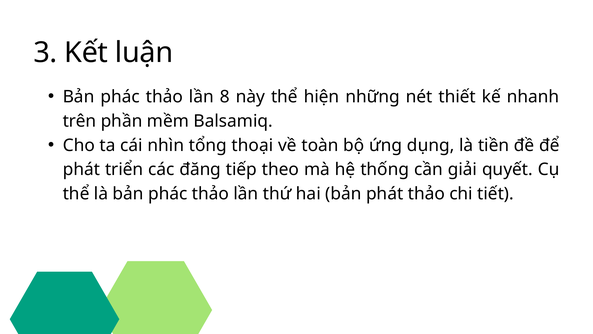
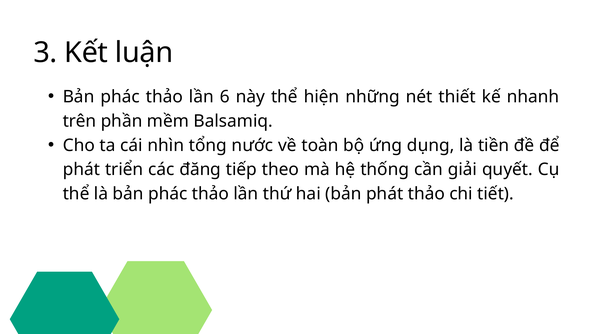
8: 8 -> 6 (225, 97)
thoại: thoại -> nước (252, 145)
